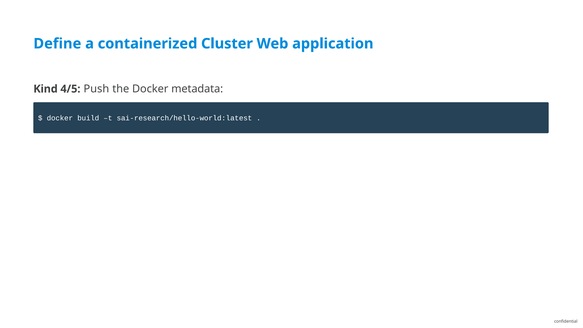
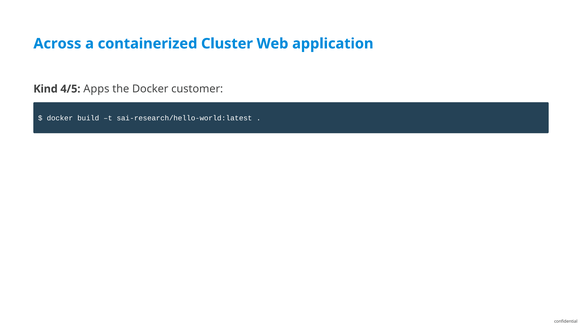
Define: Define -> Across (57, 44)
Push: Push -> Apps (96, 89)
metadata: metadata -> customer (197, 89)
